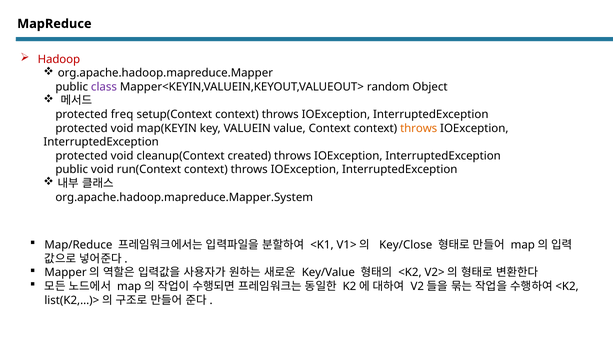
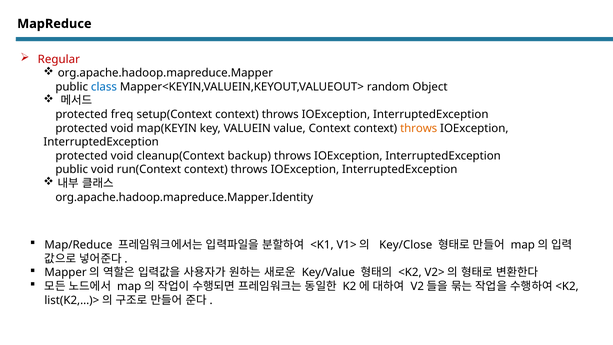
Hadoop: Hadoop -> Regular (59, 59)
class colour: purple -> blue (104, 87)
created: created -> backup (249, 156)
org.apache.hadoop.mapreduce.Mapper.System: org.apache.hadoop.mapreduce.Mapper.System -> org.apache.hadoop.mapreduce.Mapper.Identity (184, 197)
